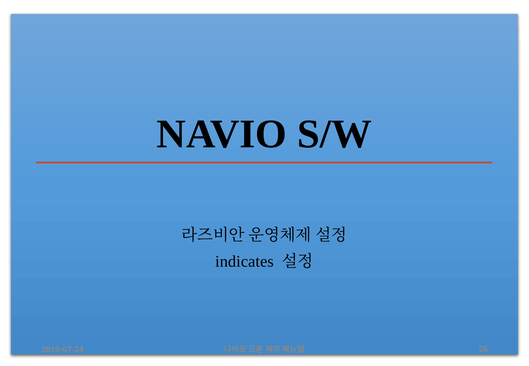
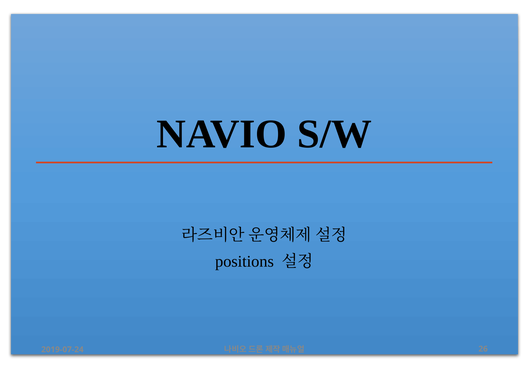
indicates: indicates -> positions (244, 262)
